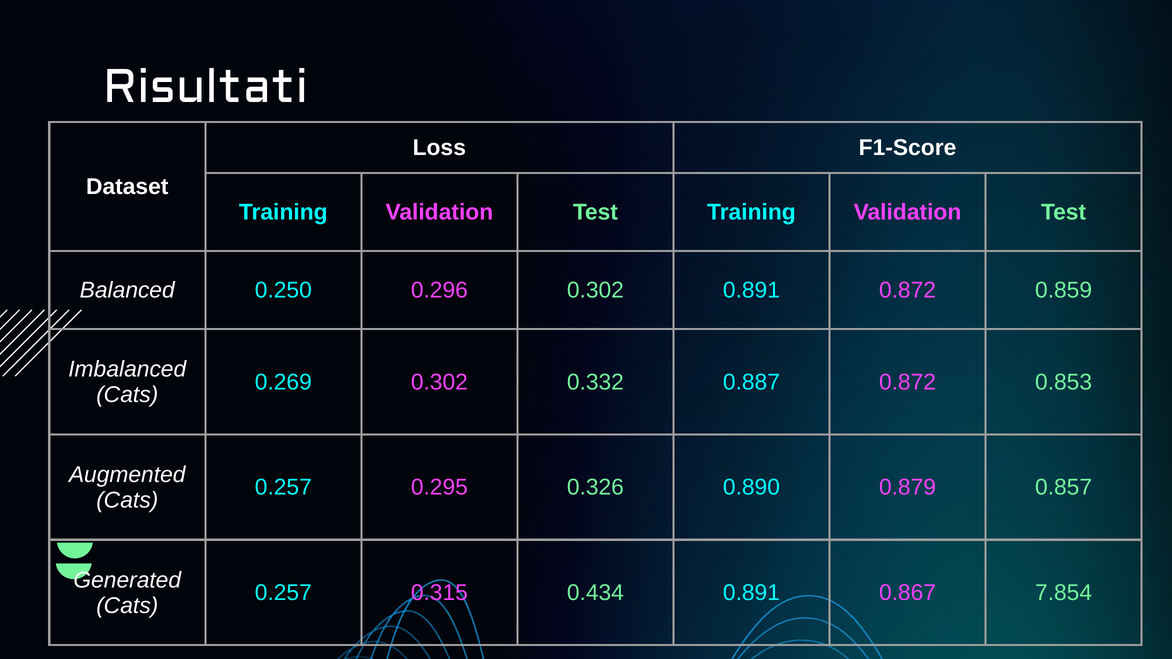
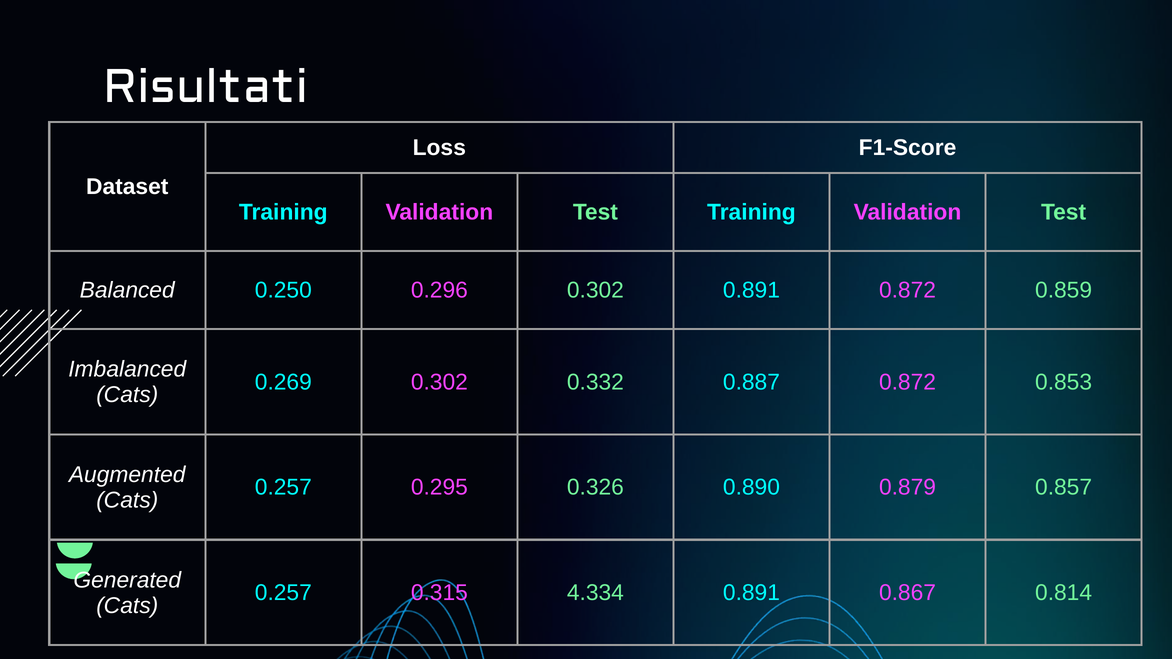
0.434: 0.434 -> 4.334 (595, 593)
7.854: 7.854 -> 0.814 (1064, 593)
